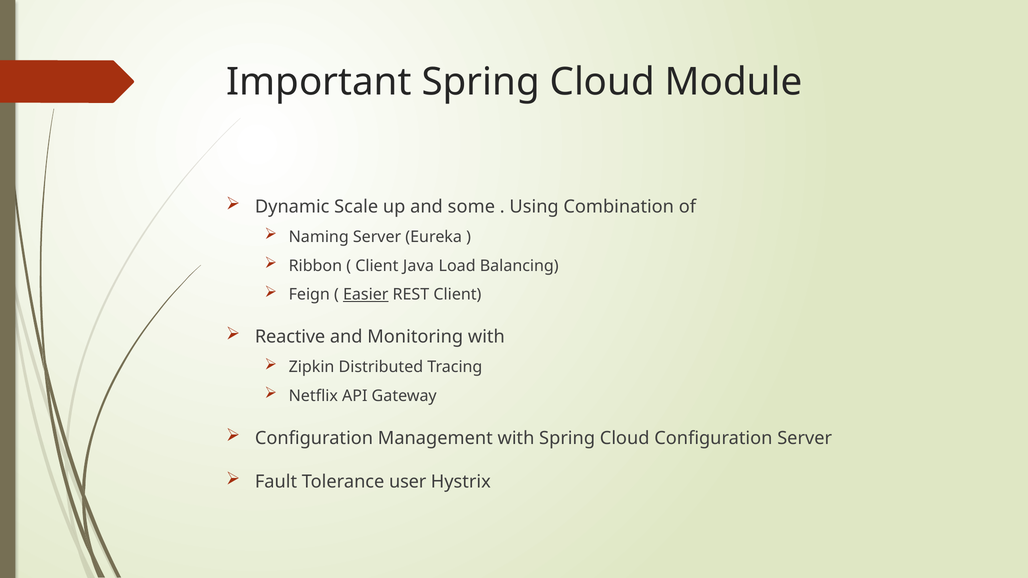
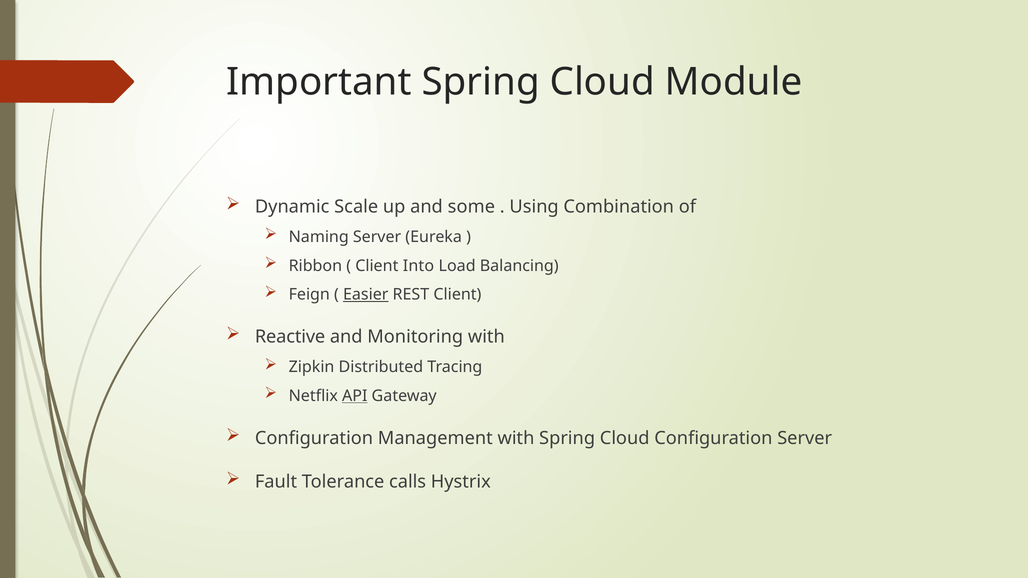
Java: Java -> Into (418, 266)
API underline: none -> present (355, 396)
user: user -> calls (408, 482)
